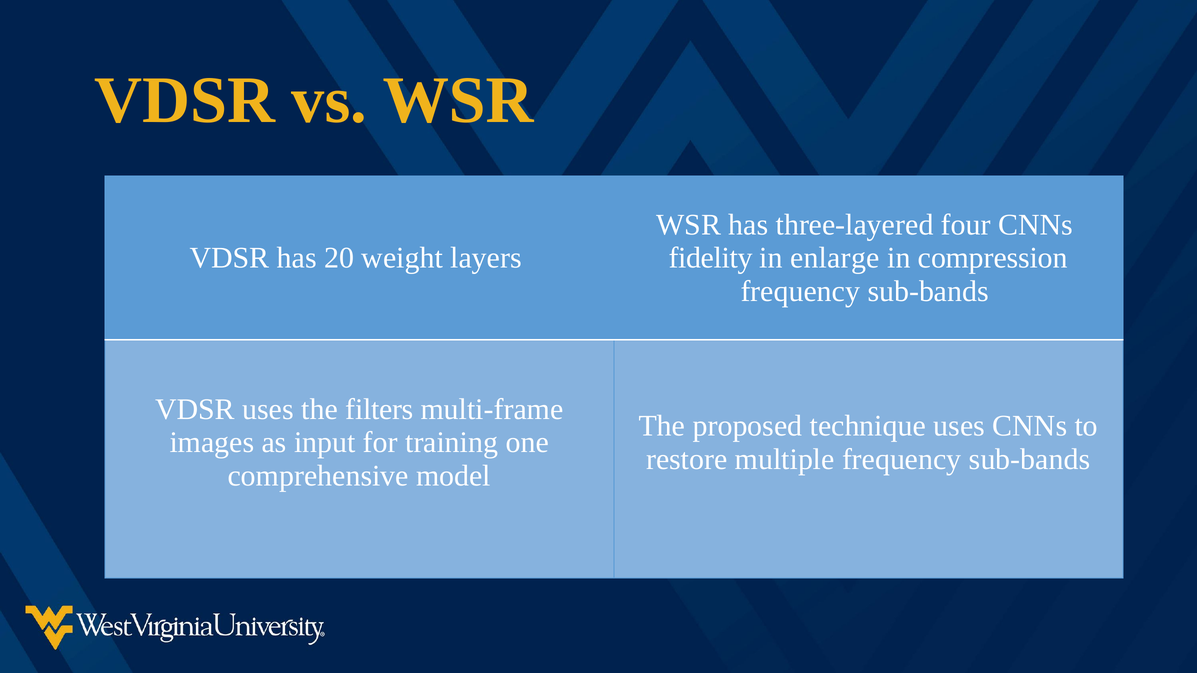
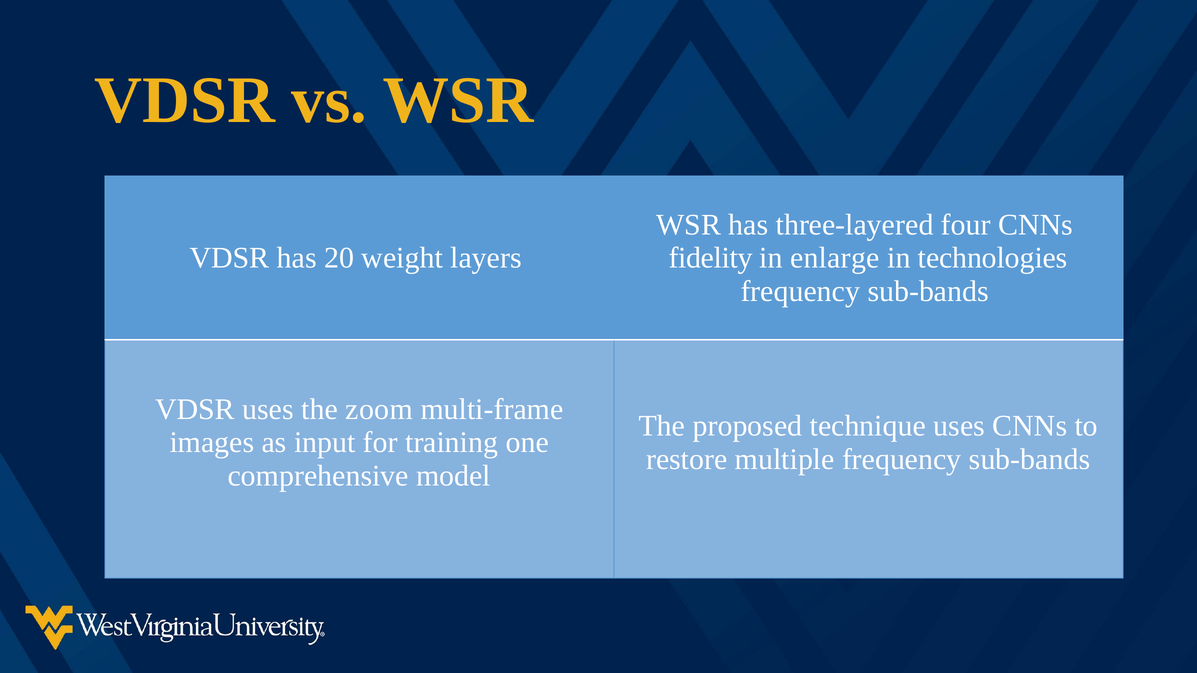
compression: compression -> technologies (993, 258)
filters: filters -> zoom (379, 410)
